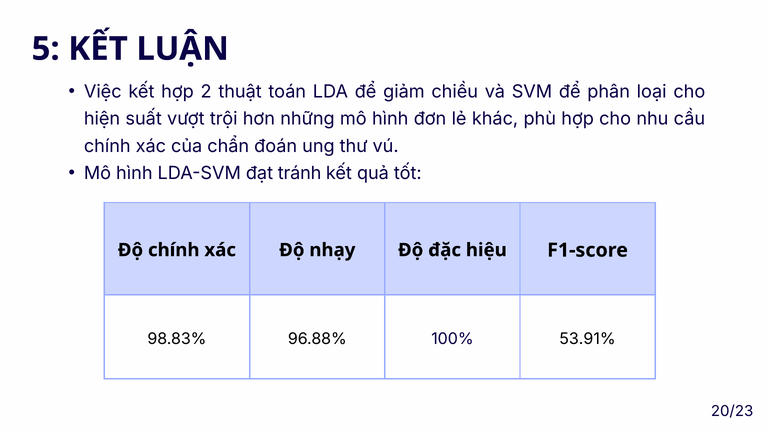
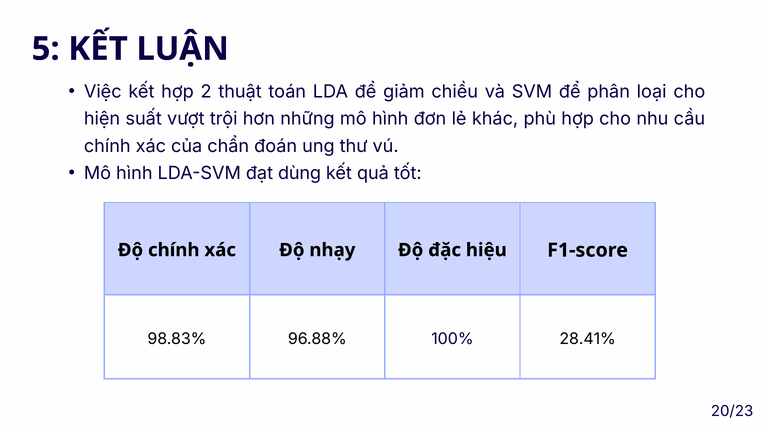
tránh: tránh -> dùng (300, 173)
53.91%: 53.91% -> 28.41% (588, 339)
